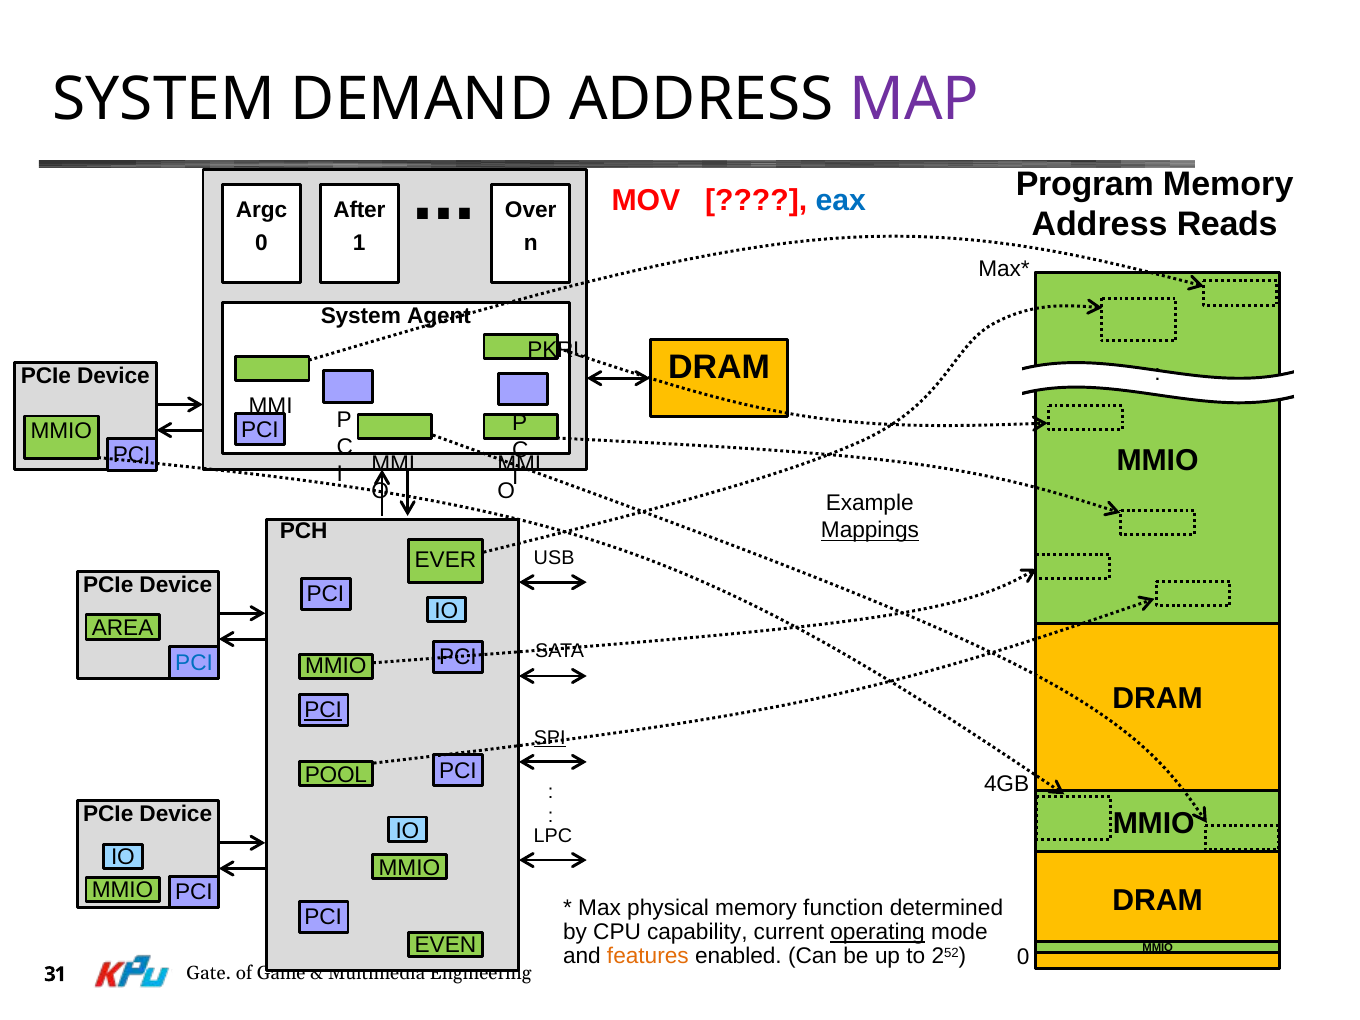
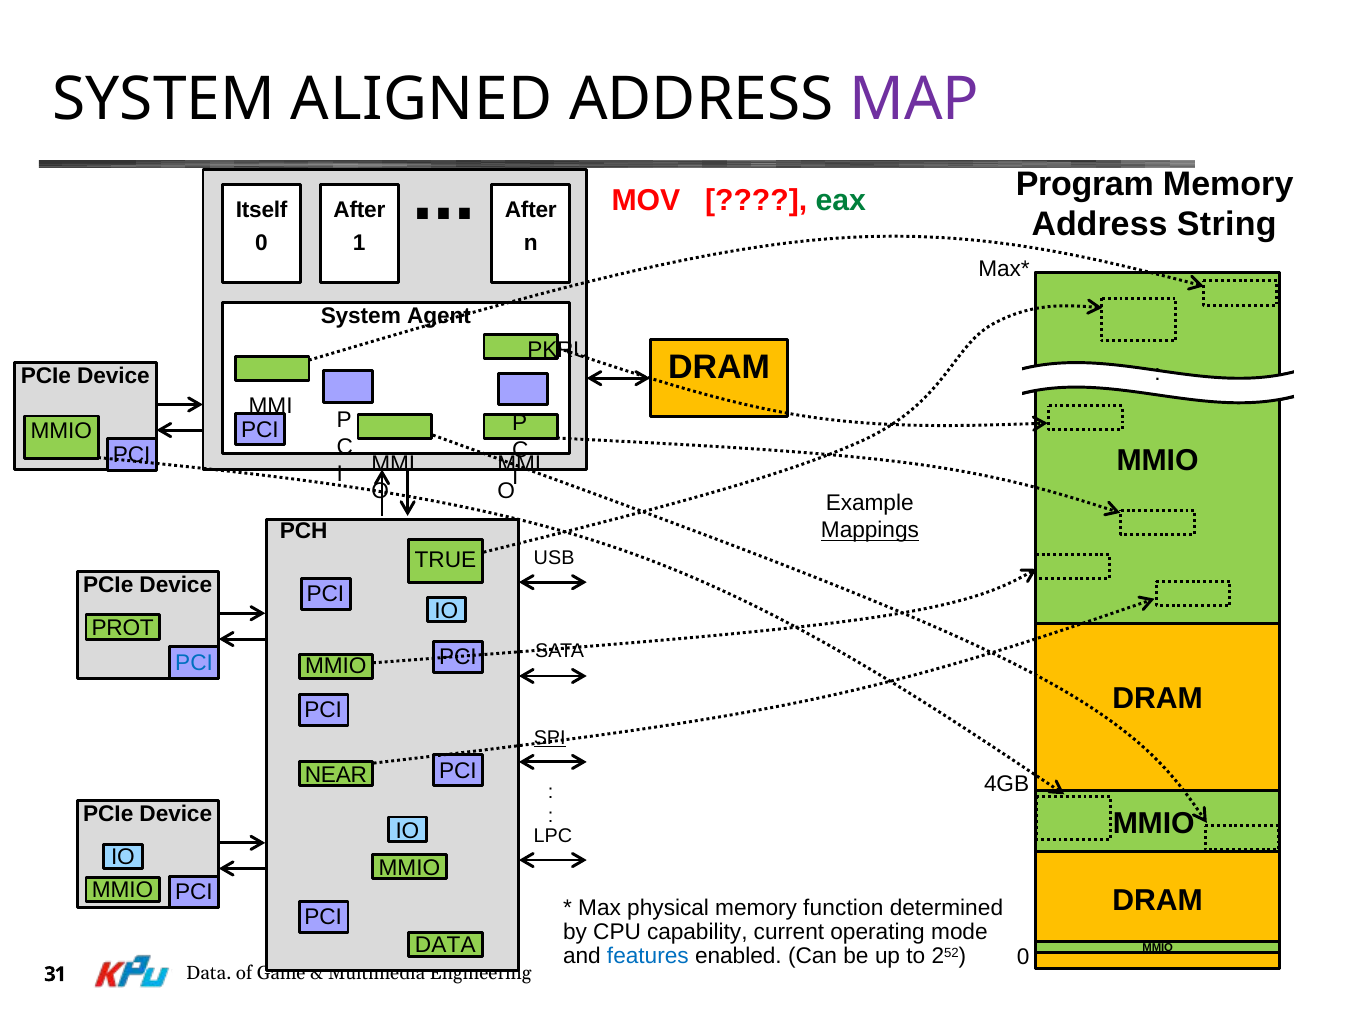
DEMAND: DEMAND -> ALIGNED (422, 100)
eax colour: blue -> green (841, 201)
Argc: Argc -> Itself (262, 210)
Over: Over -> After (531, 210)
Reads: Reads -> String (1227, 225)
EVER: EVER -> TRUE (445, 560)
AREA: AREA -> PROT (123, 628)
PCI underline: present -> none (323, 710)
POOL: POOL -> NEAR (336, 775)
operating underline: present -> none (878, 932)
EVEN: EVEN -> DATA (445, 945)
features colour: orange -> blue (648, 956)
Gate: Gate -> Data (209, 973)
